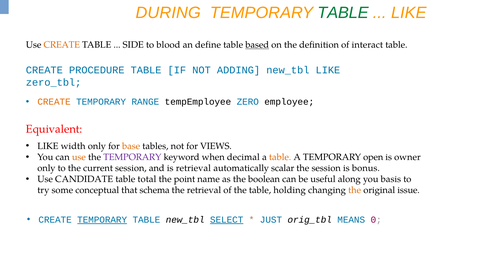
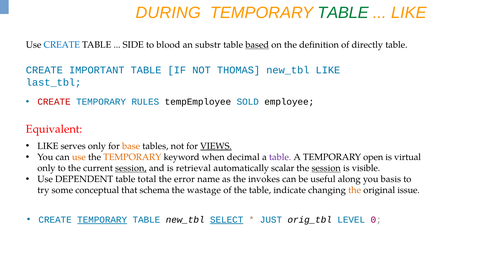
CREATE colour: orange -> blue (62, 45)
define: define -> substr (208, 45)
interact: interact -> directly (367, 45)
PROCEDURE: PROCEDURE -> IMPORTANT (97, 70)
ADDING: ADDING -> THOMAS (239, 70)
zero_tbl: zero_tbl -> last_tbl (54, 83)
CREATE colour: orange -> red (54, 102)
RANGE: RANGE -> RULES (145, 102)
ZERO: ZERO -> SOLD (248, 102)
width: width -> serves (73, 146)
VIEWS underline: none -> present (216, 146)
TEMPORARY colour: purple -> orange (132, 158)
table colour: orange -> purple (280, 158)
owner: owner -> virtual (408, 158)
session underline: none -> present (131, 169)
session underline: none -> present (326, 169)
bonus: bonus -> visible (366, 169)
CANDIDATE: CANDIDATE -> DEPENDENT (84, 180)
point: point -> error (184, 180)
boolean: boolean -> invokes (264, 180)
the retrieval: retrieval -> wastage (204, 191)
holding: holding -> indicate (290, 191)
MEANS: MEANS -> LEVEL (351, 220)
